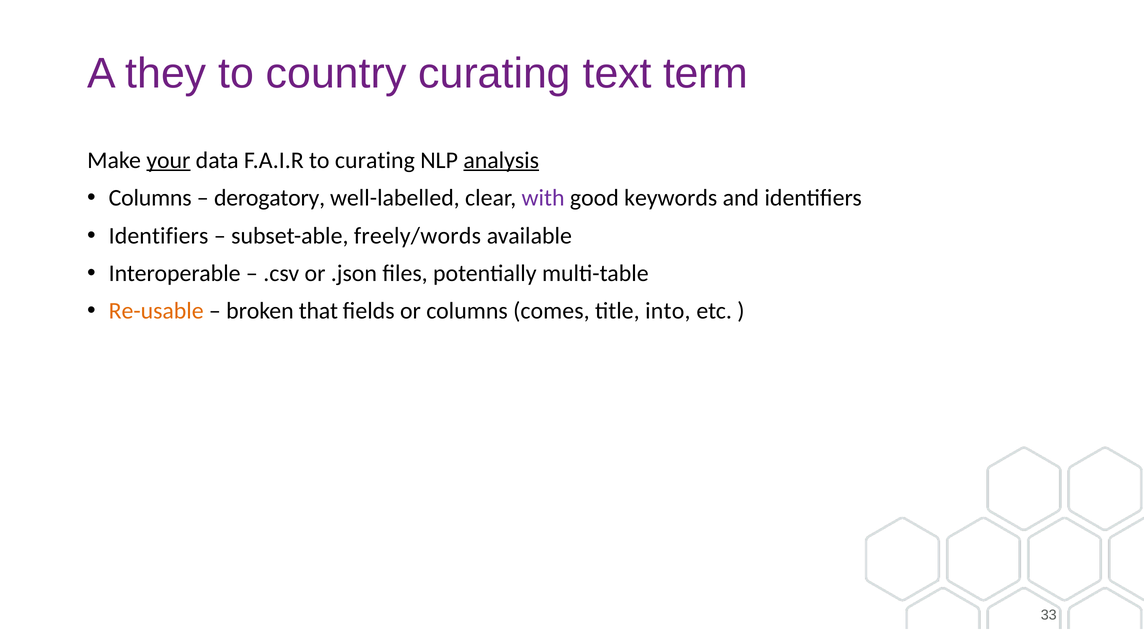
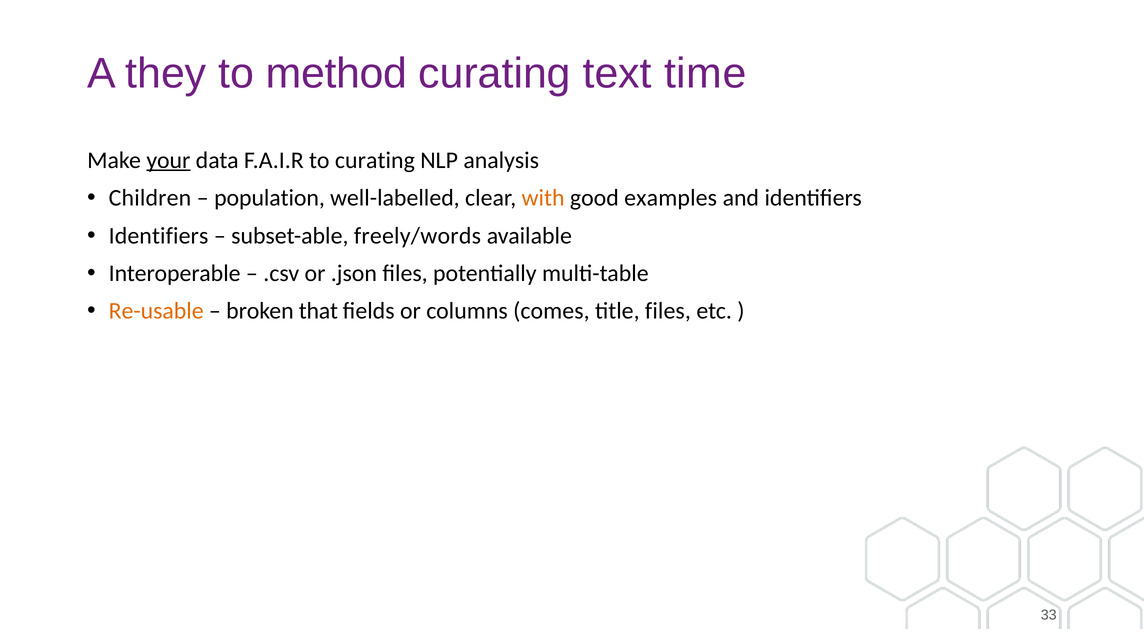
country: country -> method (336, 74)
term: term -> time (705, 74)
analysis underline: present -> none (501, 160)
Columns: Columns -> Children (150, 198)
derogatory: derogatory -> population (269, 198)
with colour: purple -> orange (543, 198)
keywords: keywords -> examples (671, 198)
title into: into -> files (668, 311)
